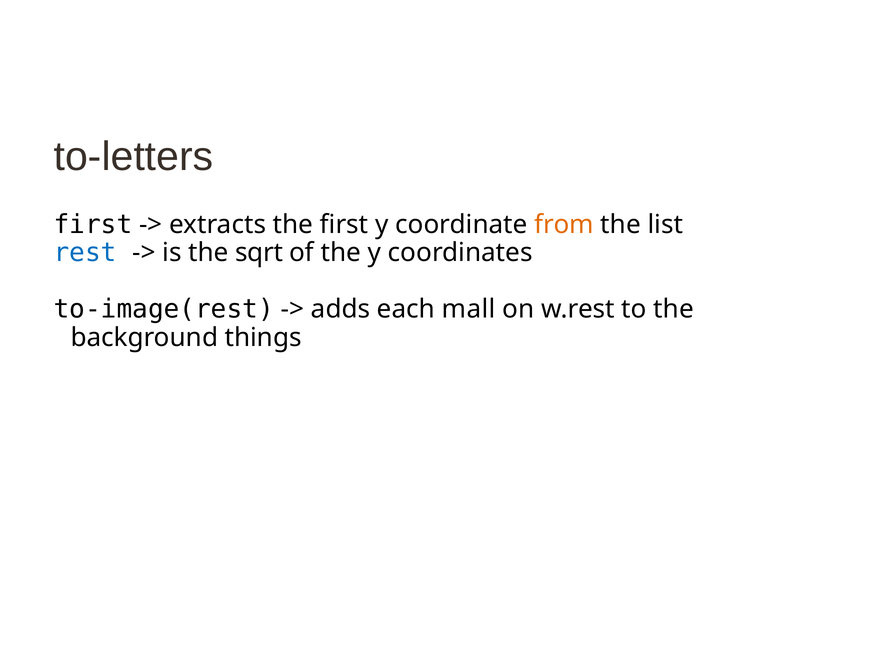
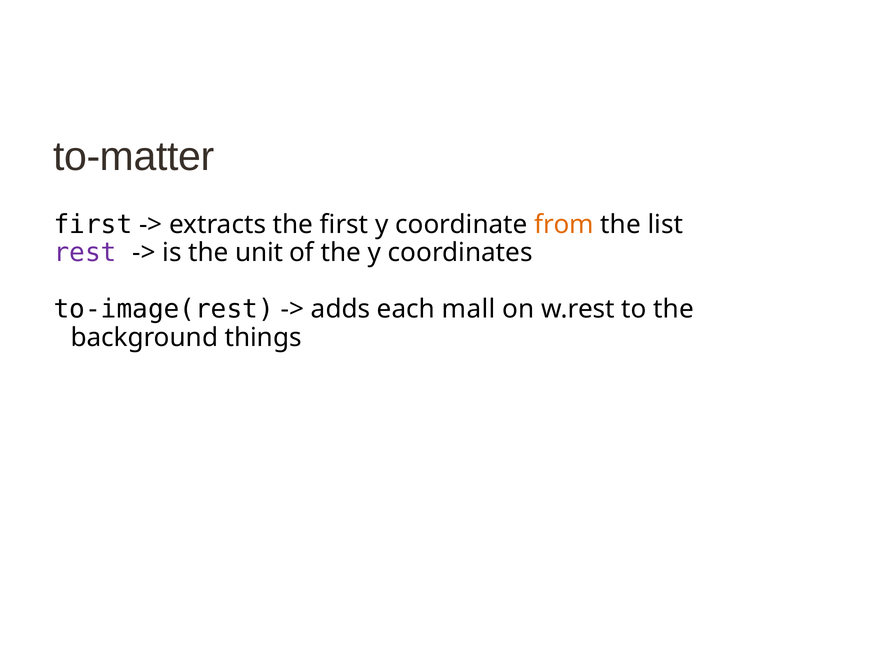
to-letters: to-letters -> to-matter (134, 157)
rest colour: blue -> purple (85, 253)
sqrt: sqrt -> unit (259, 253)
